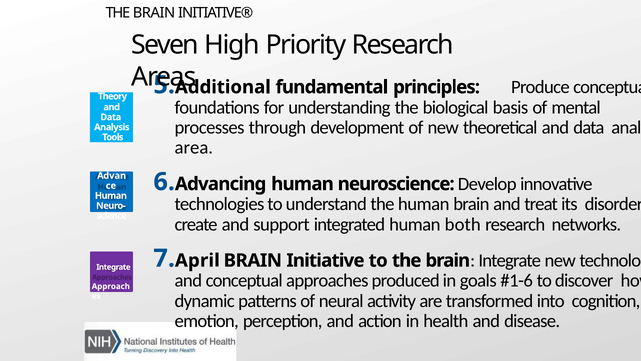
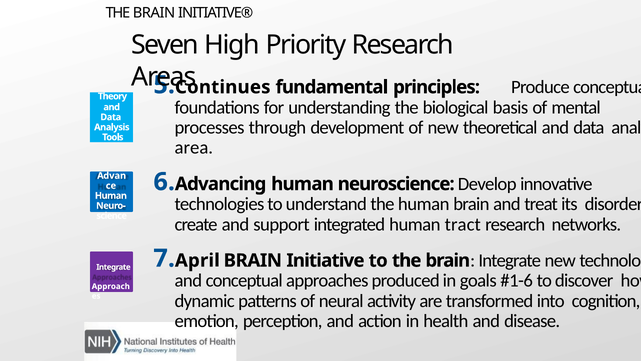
Additional: Additional -> Continues (223, 87)
both: both -> tract (463, 224)
